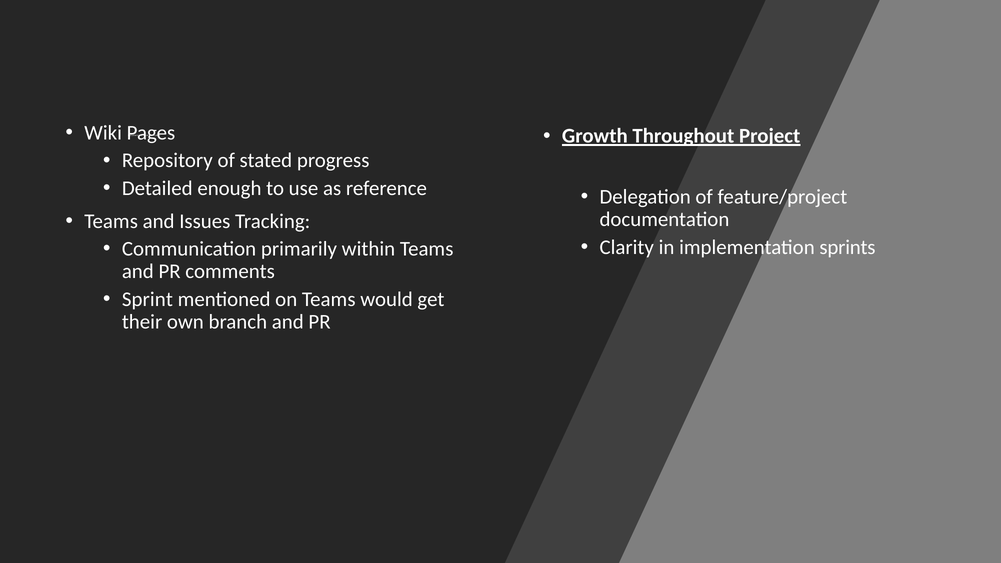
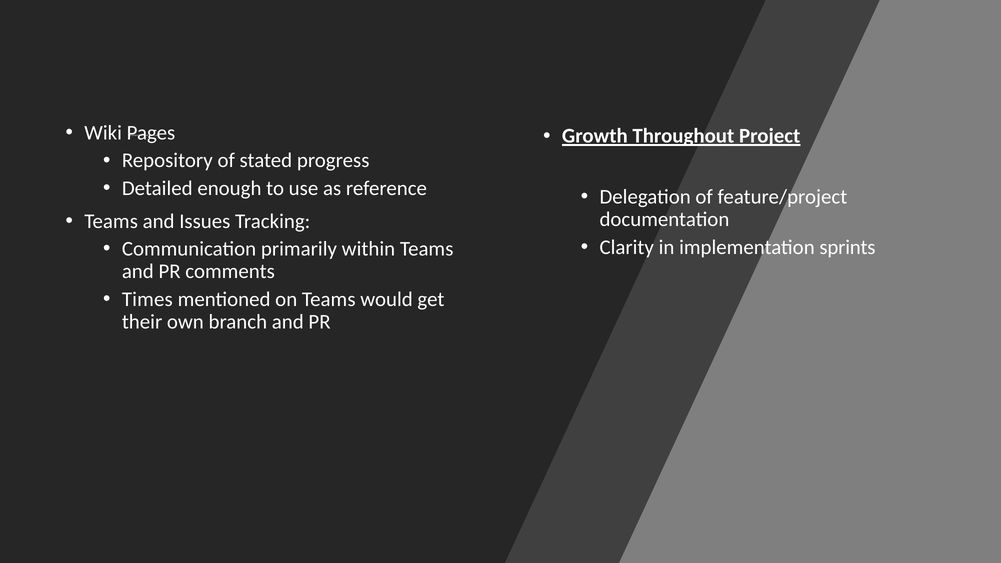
Sprint: Sprint -> Times (147, 299)
